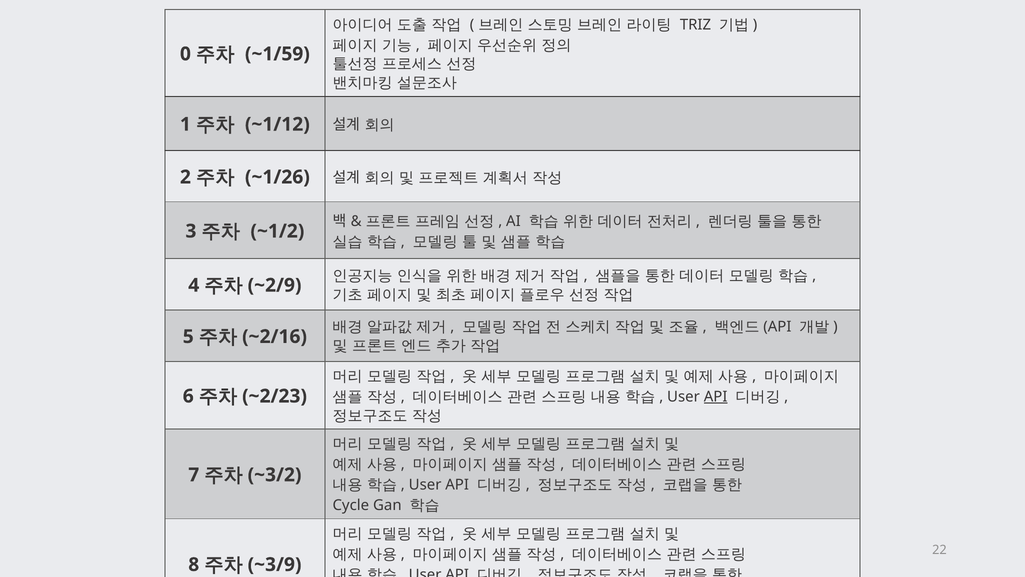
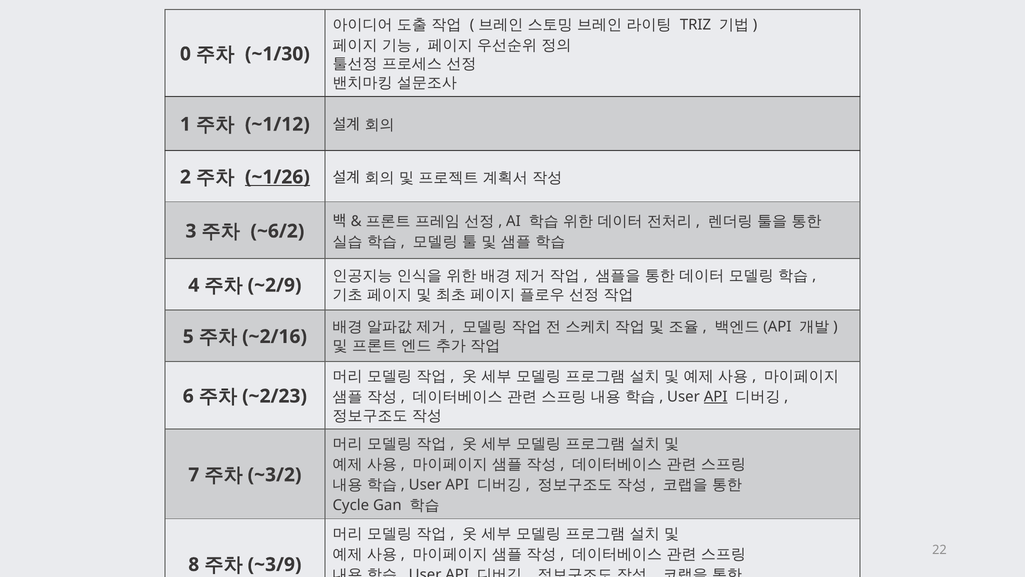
~1/59: ~1/59 -> ~1/30 (277, 54)
~1/26 underline: none -> present (277, 177)
~1/2: ~1/2 -> ~6/2 (277, 231)
